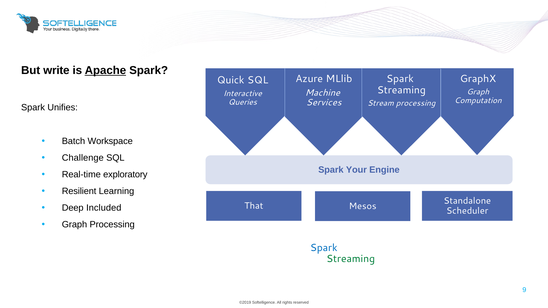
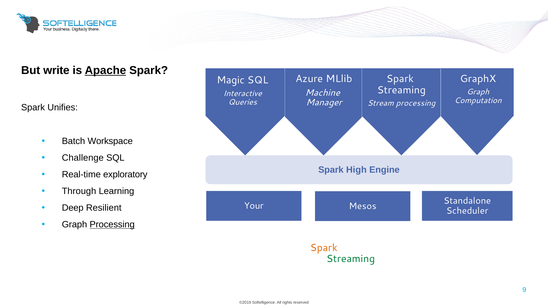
Quick: Quick -> Magic (231, 80)
Services: Services -> Manager (324, 103)
Your: Your -> High (356, 170)
Resilient: Resilient -> Through (79, 191)
That: That -> Your (254, 206)
Included: Included -> Resilient (104, 208)
Processing underline: none -> present (112, 225)
Spark colour: blue -> orange (324, 248)
